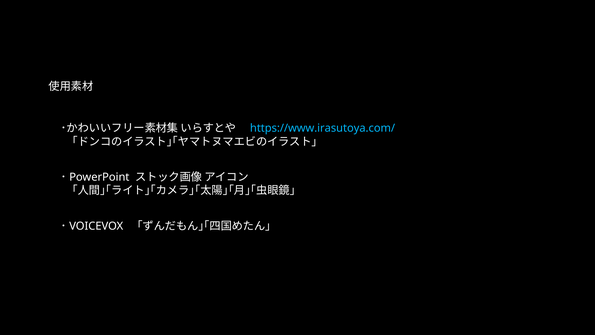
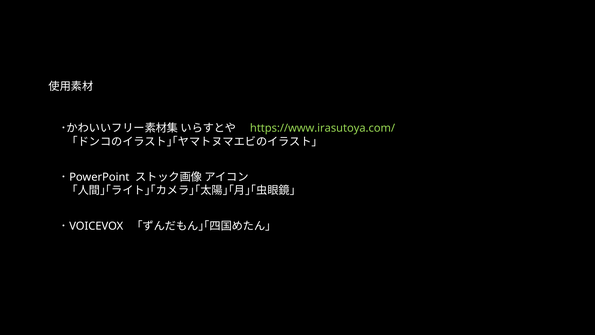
https://www.irasutoya.com/ colour: light blue -> light green (323, 128)
